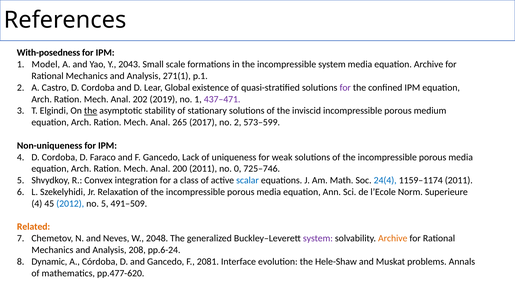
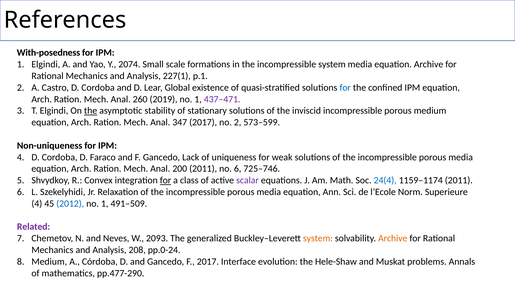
1 Model: Model -> Elgindi (46, 64)
2043: 2043 -> 2074 (129, 64)
271(1: 271(1 -> 227(1 (177, 76)
for colour: purple -> blue (345, 88)
202: 202 -> 260 (140, 99)
265: 265 -> 347 (180, 122)
no 0: 0 -> 6 (238, 169)
for underline: none -> present (166, 180)
scalar colour: blue -> purple (247, 180)
5: 5 -> 1 (105, 203)
Related colour: orange -> purple (34, 227)
2048: 2048 -> 2093 (157, 238)
system colour: purple -> orange (318, 238)
pp.6-24: pp.6-24 -> pp.0-24 (164, 250)
Dynamic: Dynamic -> Medium (49, 261)
F 2081: 2081 -> 2017 (208, 261)
pp.477-620: pp.477-620 -> pp.477-290 (121, 273)
